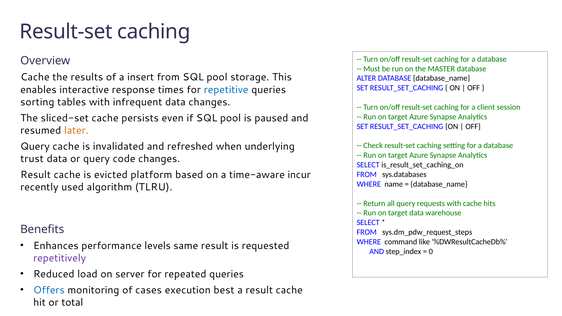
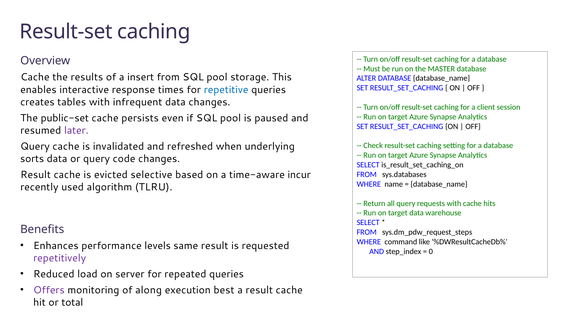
sorting: sorting -> creates (37, 102)
sliced-set: sliced-set -> public-set (65, 118)
later colour: orange -> purple (76, 130)
trust: trust -> sorts (32, 159)
platform: platform -> selective (151, 175)
Offers colour: blue -> purple (49, 290)
cases: cases -> along (149, 290)
